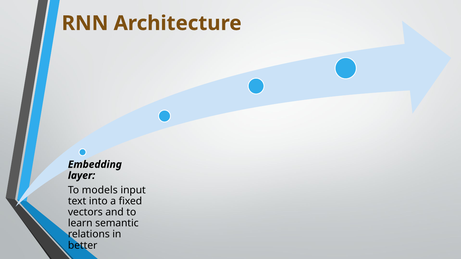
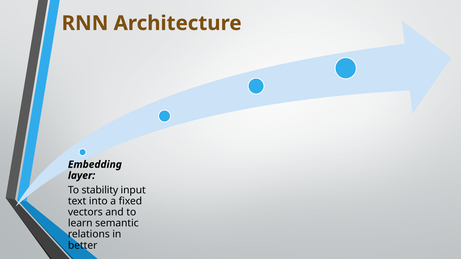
To models: models -> stability (100, 190)
